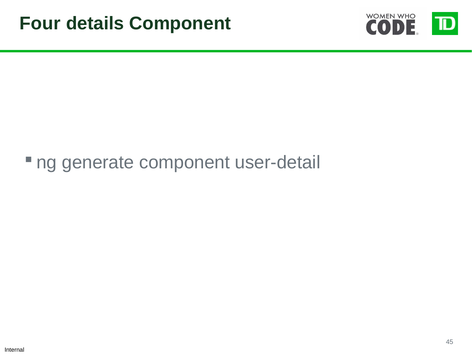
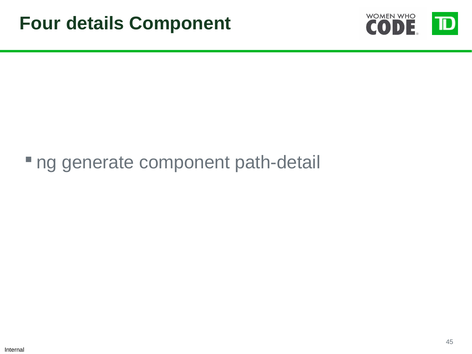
user-detail: user-detail -> path-detail (278, 163)
